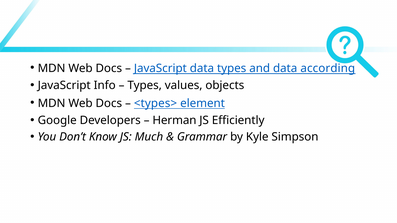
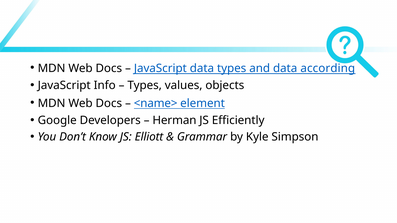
<types>: <types> -> <name> (156, 103)
Much: Much -> Elliott (149, 137)
